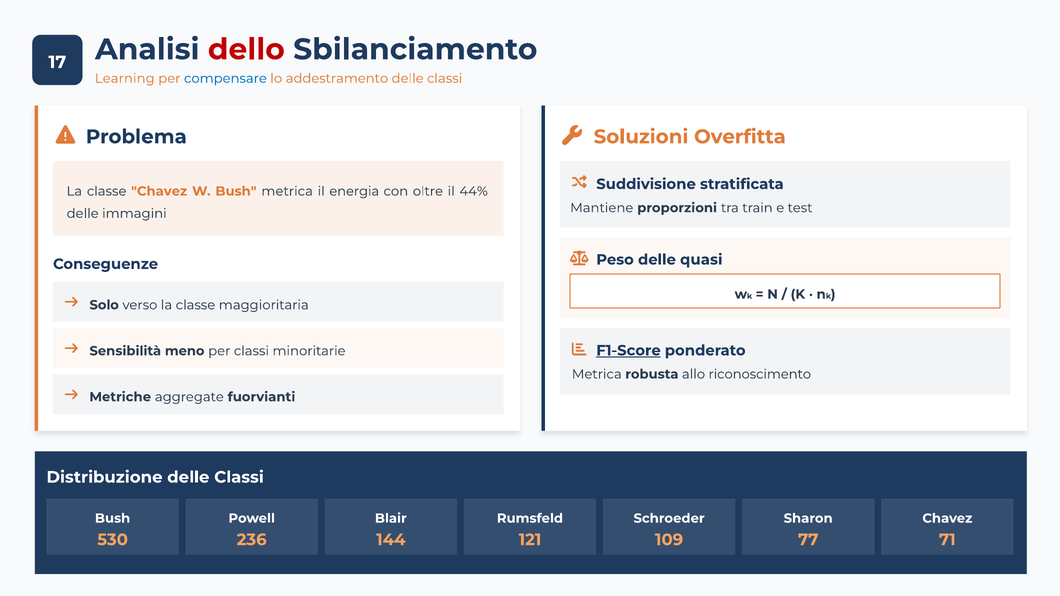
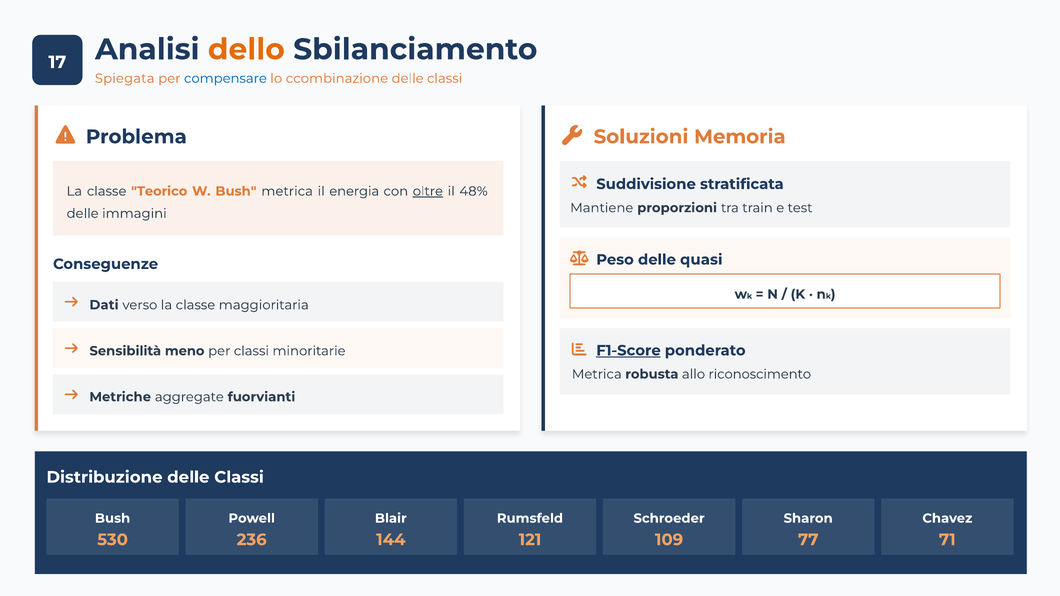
dello colour: red -> orange (246, 49)
Learning: Learning -> Spiegata (125, 78)
addestramento: addestramento -> ccombinazione (337, 78)
Overfitta: Overfitta -> Memoria (740, 137)
classe Chavez: Chavez -> Teorico (159, 191)
oltre underline: none -> present (428, 191)
44%: 44% -> 48% (474, 191)
Solo: Solo -> Dati (104, 305)
